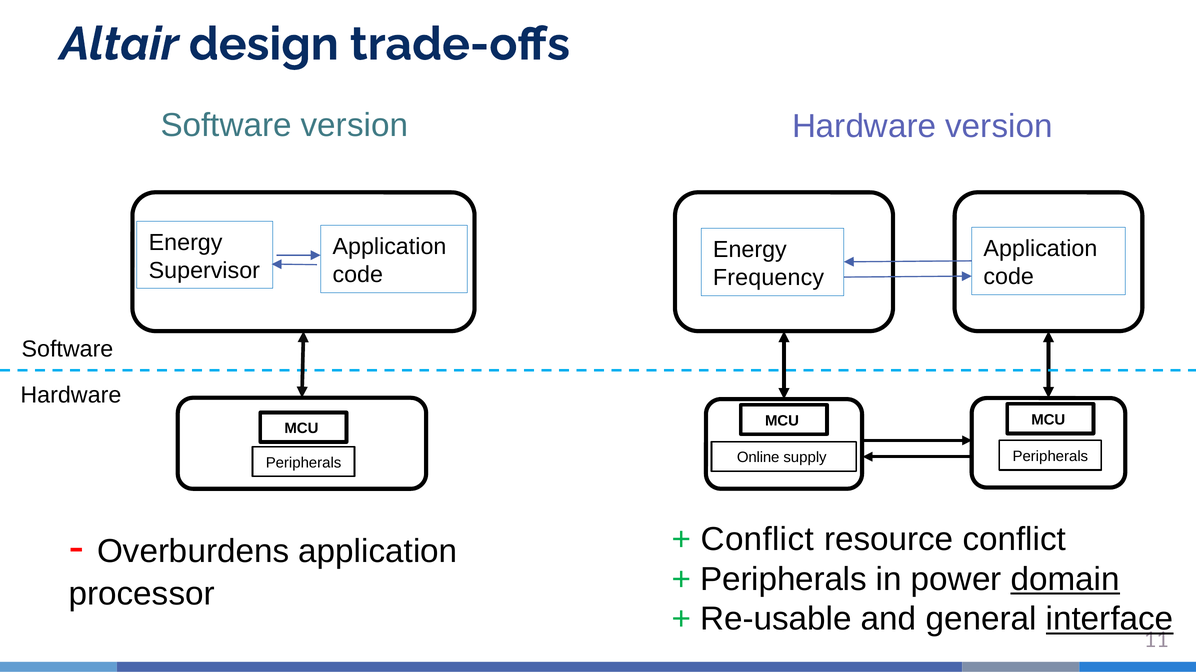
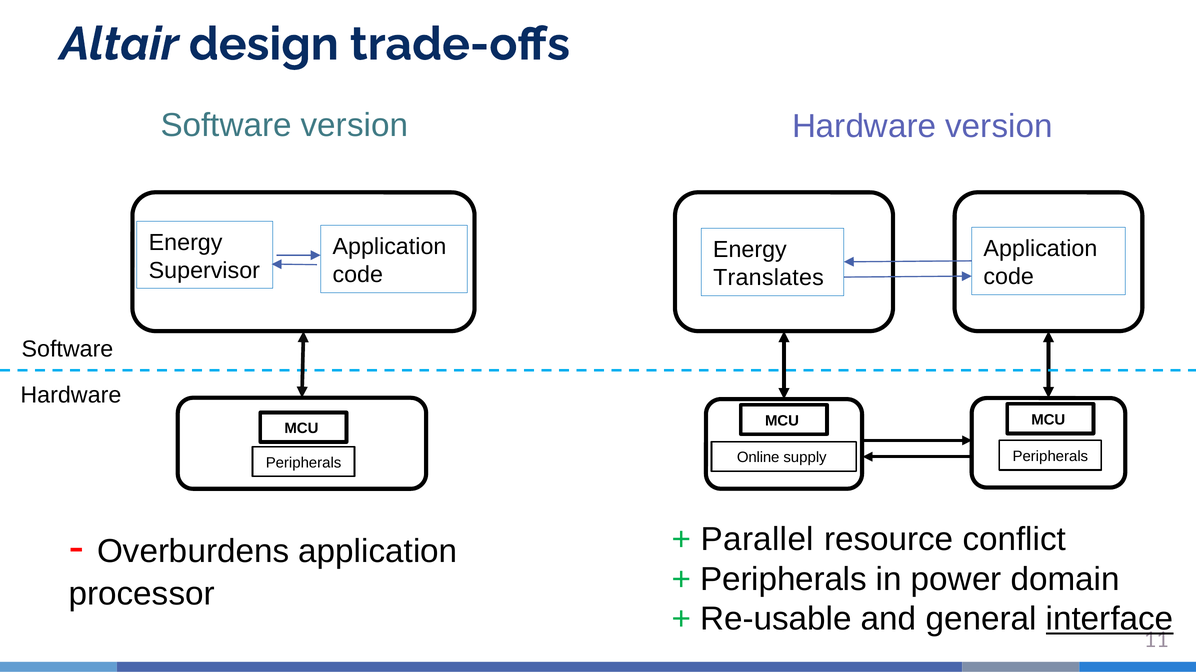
Frequency: Frequency -> Translates (768, 278)
Conflict: Conflict -> Parallel (757, 540)
domain underline: present -> none (1065, 580)
